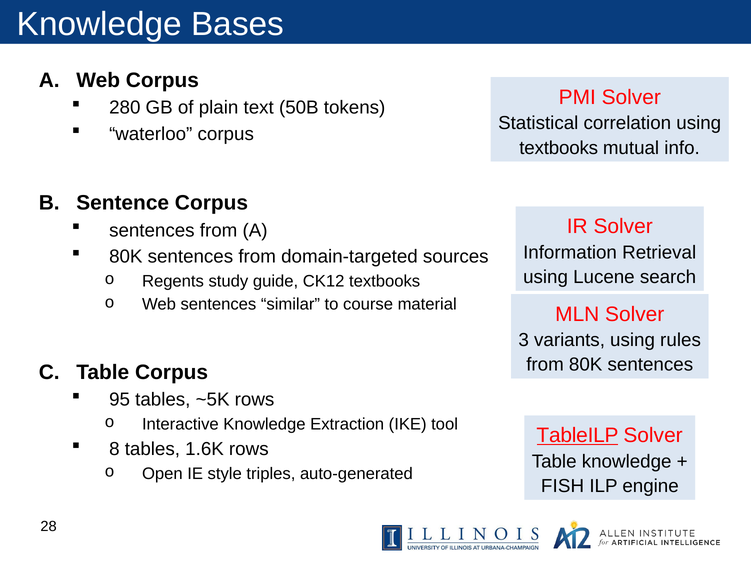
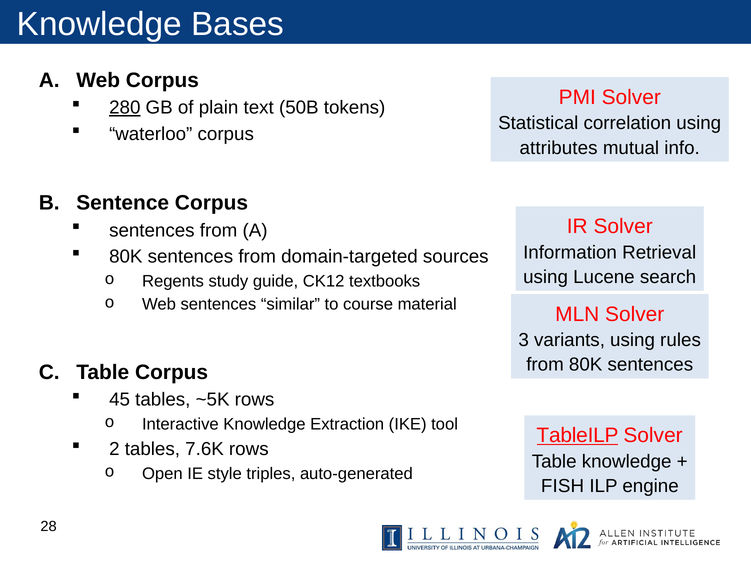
280 underline: none -> present (125, 108)
textbooks: textbooks -> attributes (559, 148)
95: 95 -> 45 (120, 400)
8: 8 -> 2 (114, 449)
1.6K: 1.6K -> 7.6K (205, 449)
